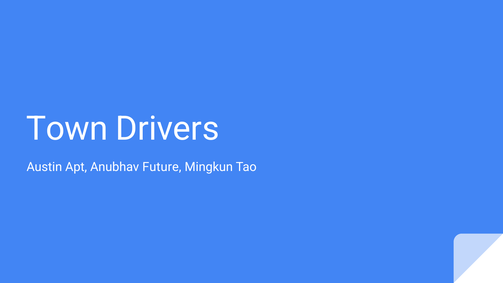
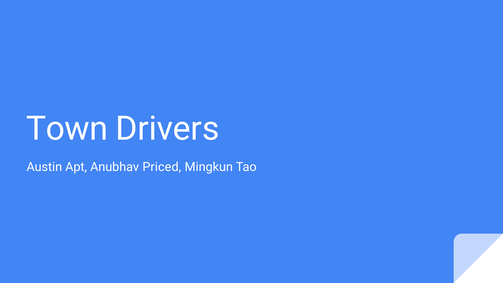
Future: Future -> Priced (162, 167)
